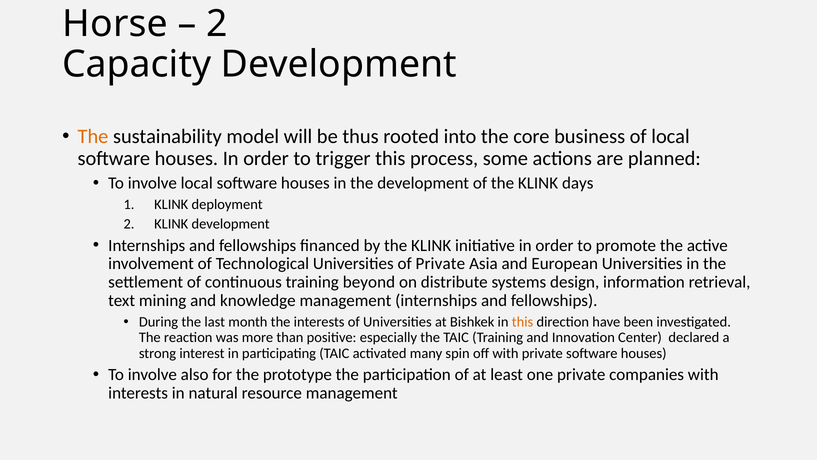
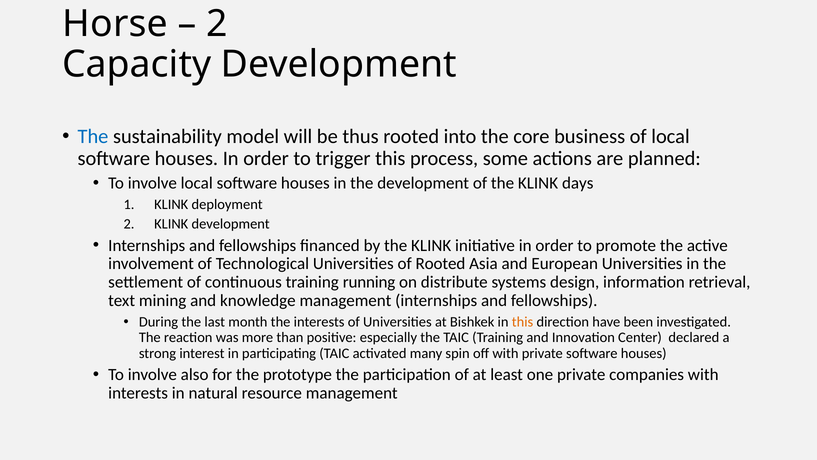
The colour: orange -> blue (93, 136)
of Private: Private -> Rooted (440, 264)
beyond: beyond -> running (369, 282)
